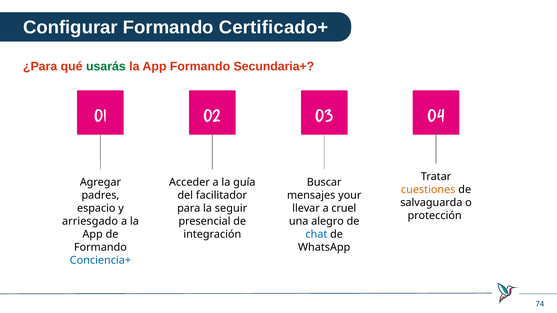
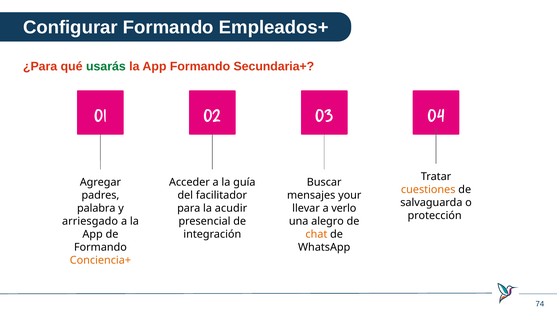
Certificado+: Certificado+ -> Empleados+ (274, 27)
espacio: espacio -> palabra (96, 209)
seguir: seguir -> acudir (231, 209)
cruel: cruel -> verlo (344, 209)
chat colour: blue -> orange (316, 235)
Conciencia+ colour: blue -> orange (100, 261)
